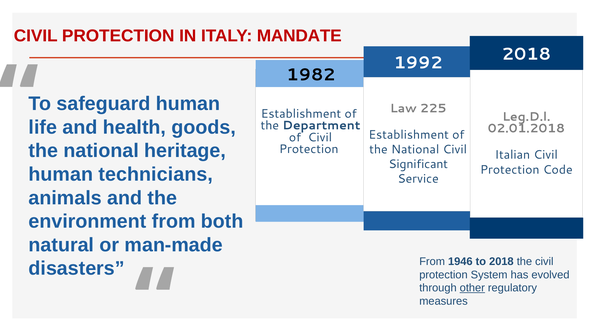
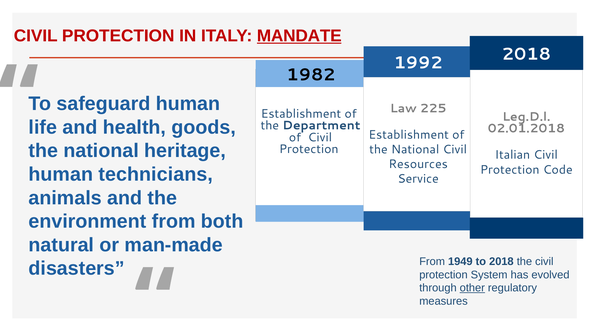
MANDATE underline: none -> present (299, 36)
Significant: Significant -> Resources (418, 164)
1946: 1946 -> 1949 (460, 262)
